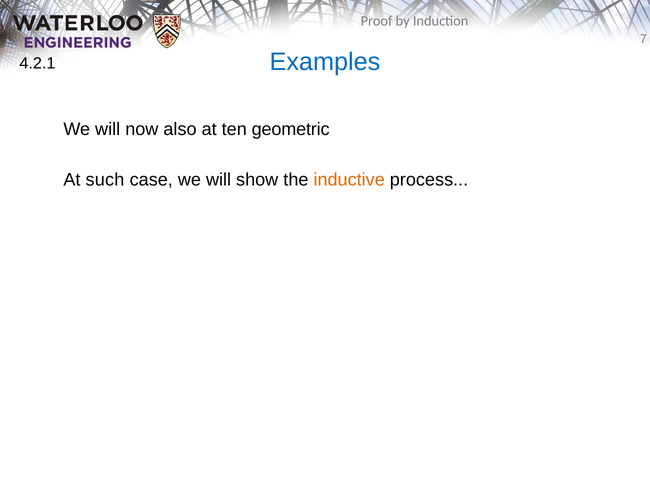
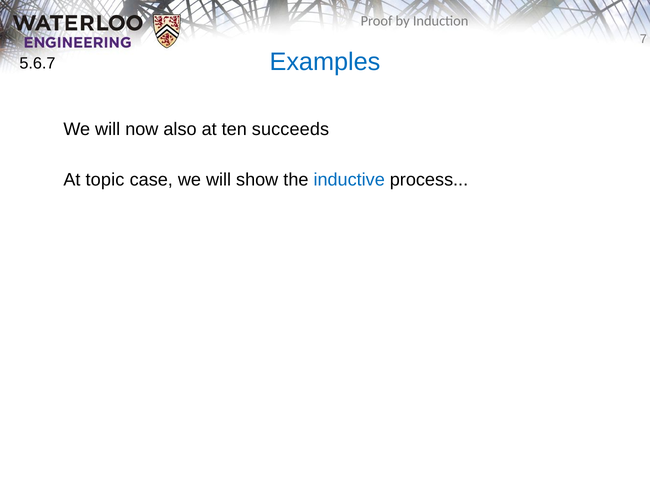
4.2.1: 4.2.1 -> 5.6.7 (37, 63)
geometric: geometric -> succeeds (290, 129)
such: such -> topic (105, 180)
inductive colour: orange -> blue (349, 180)
